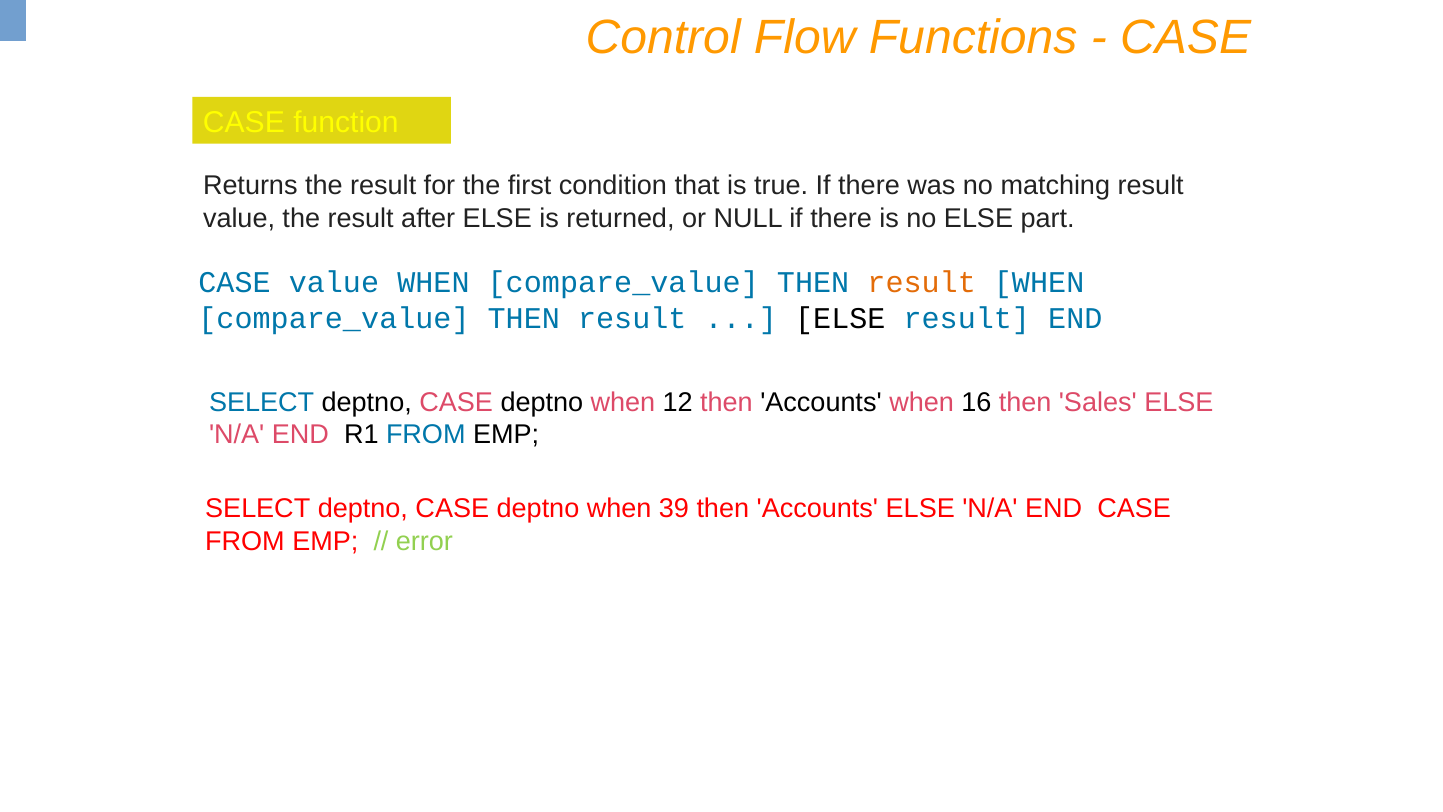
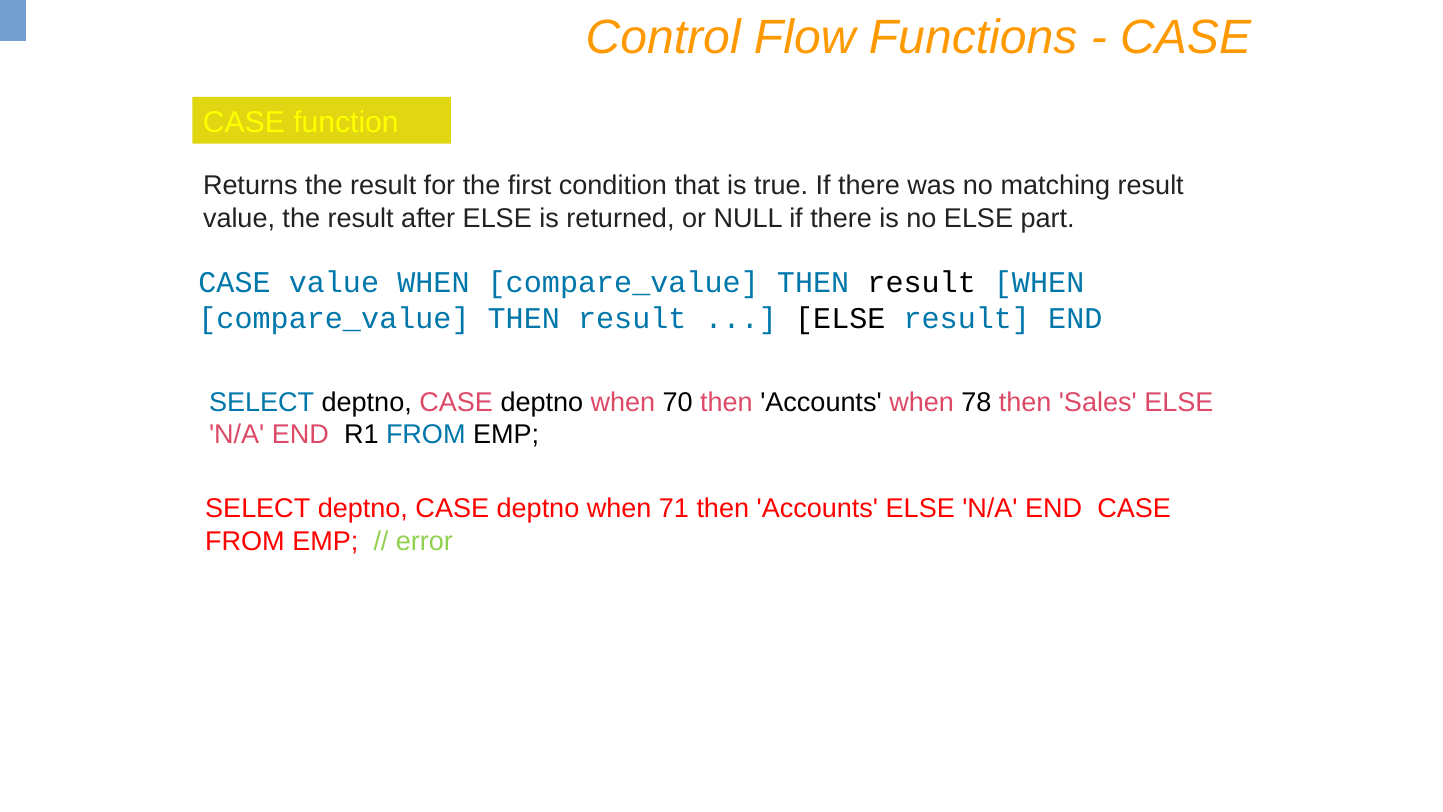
result colour: orange -> black (922, 282)
12: 12 -> 70 (678, 402)
16: 16 -> 78 (976, 402)
39: 39 -> 71 (674, 509)
